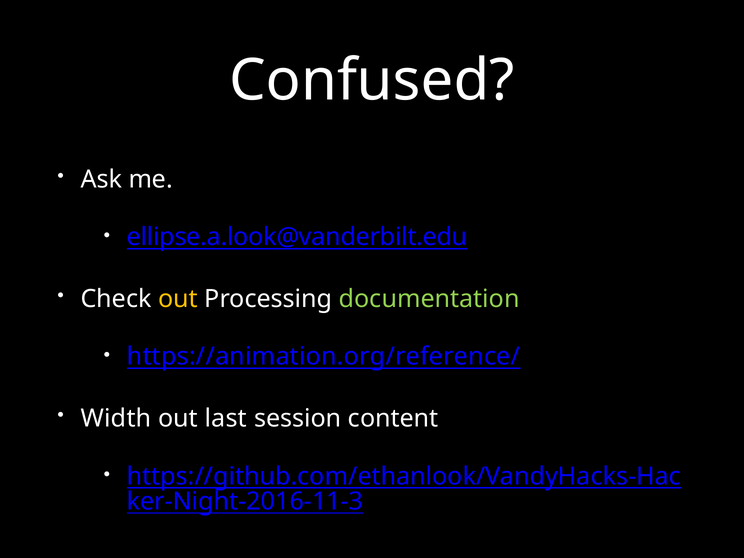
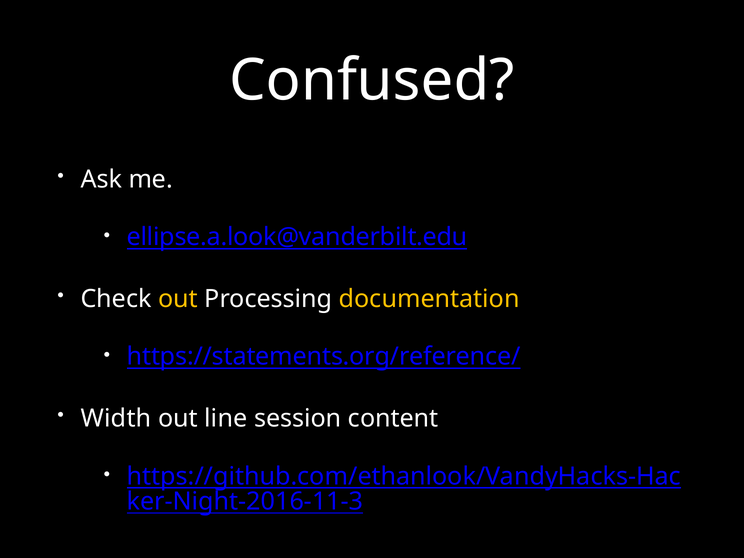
documentation colour: light green -> yellow (429, 299)
https://animation.org/reference/: https://animation.org/reference/ -> https://statements.org/reference/ (324, 357)
last: last -> line (226, 418)
